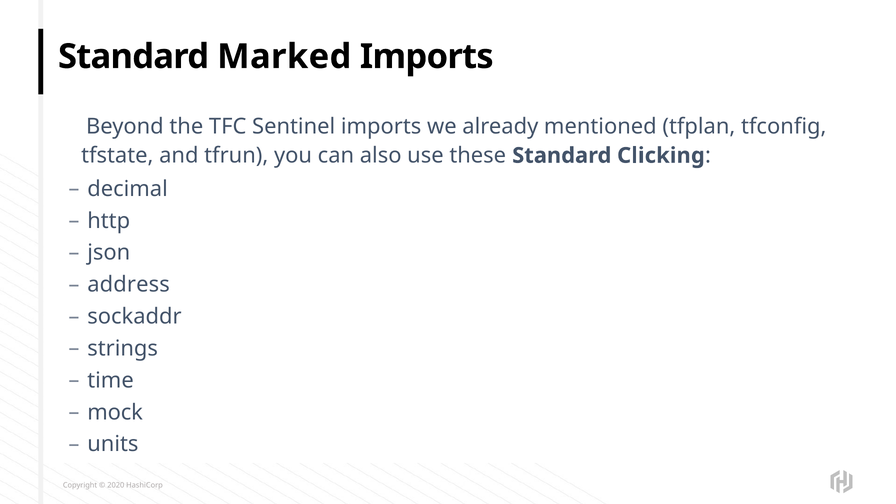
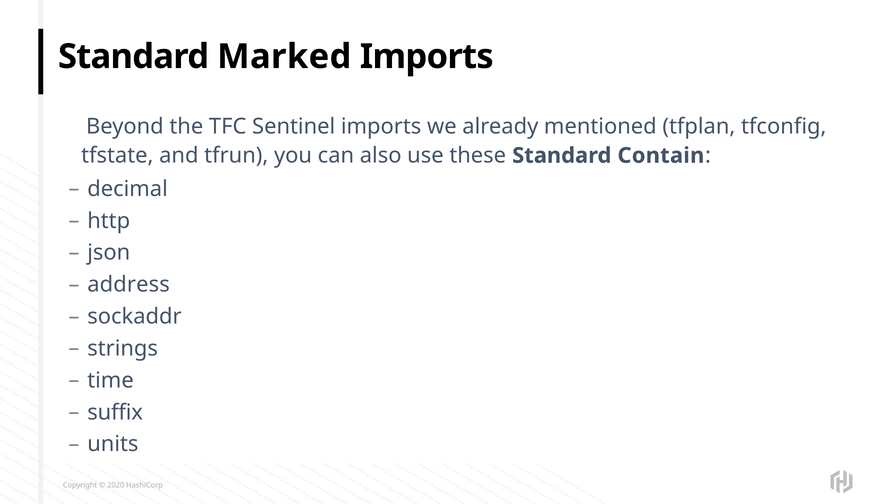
Clicking: Clicking -> Contain (661, 156)
mock: mock -> suffix (115, 412)
